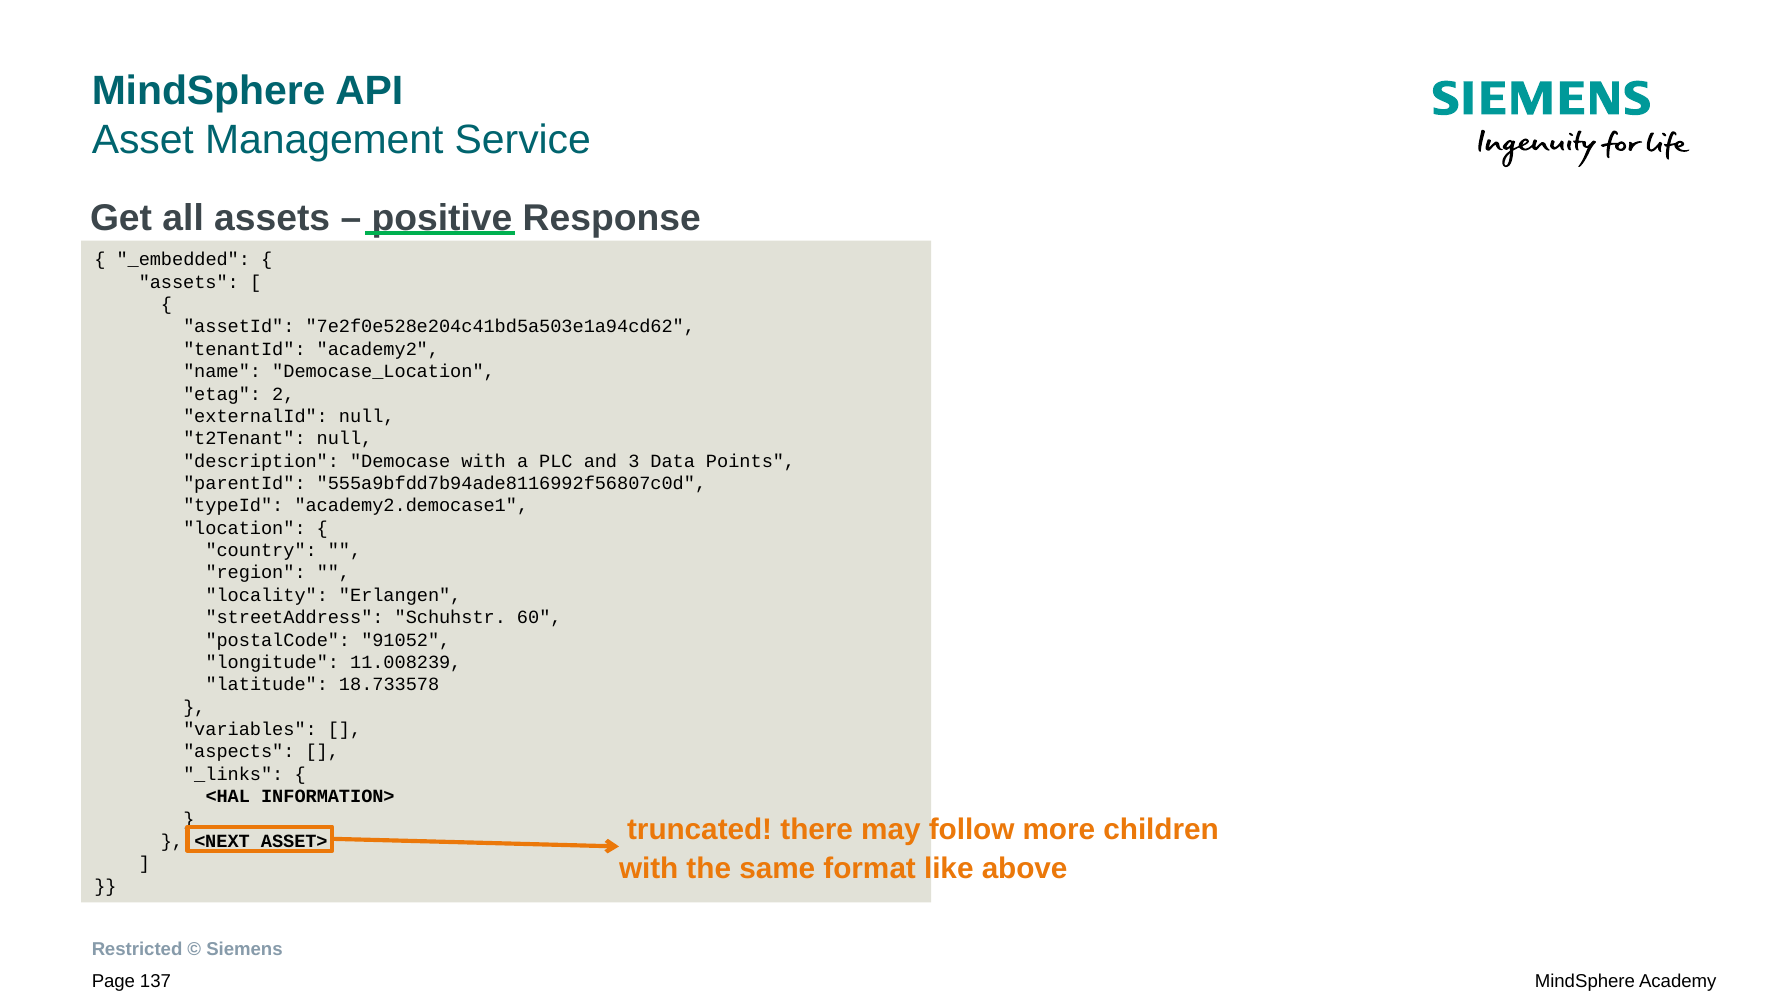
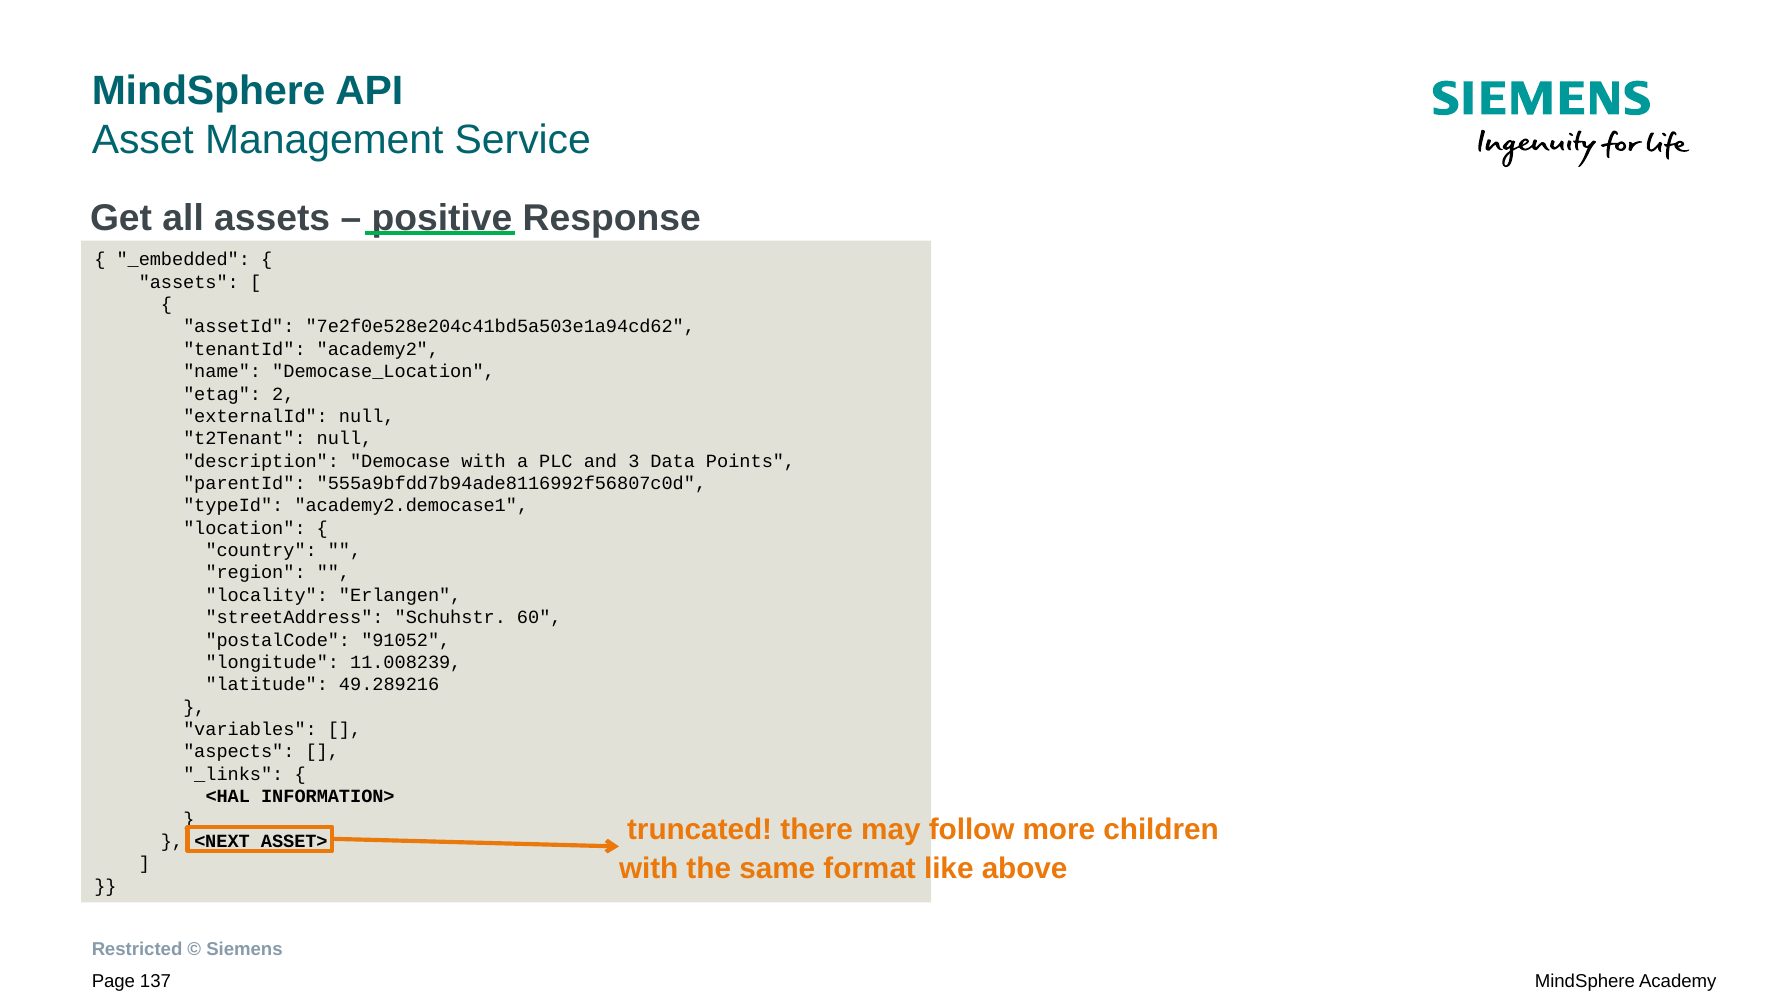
18.733578: 18.733578 -> 49.289216 (389, 685)
